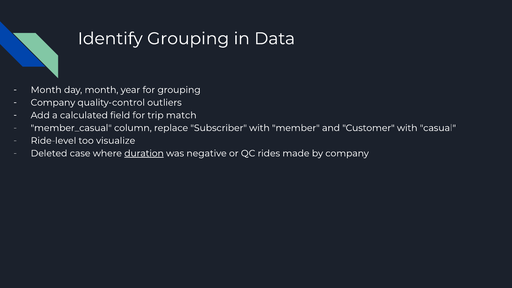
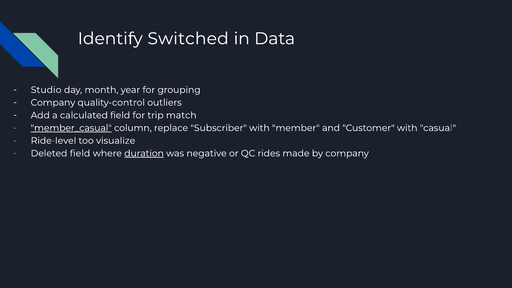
Identify Grouping: Grouping -> Switched (188, 39)
Month: Month -> Studio (46, 90)
member_casual underline: none -> present (71, 128)
Deleted case: case -> field (80, 153)
